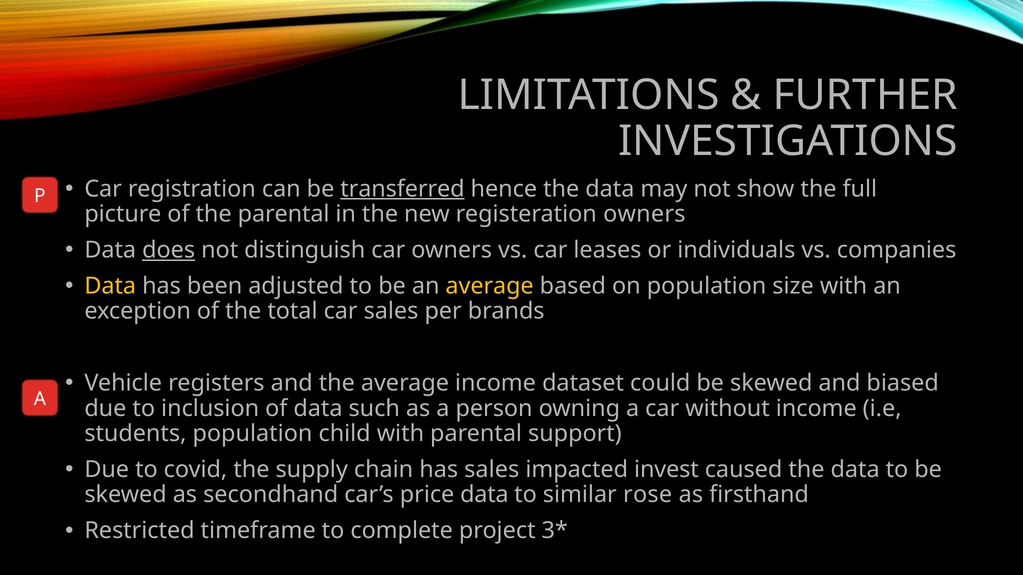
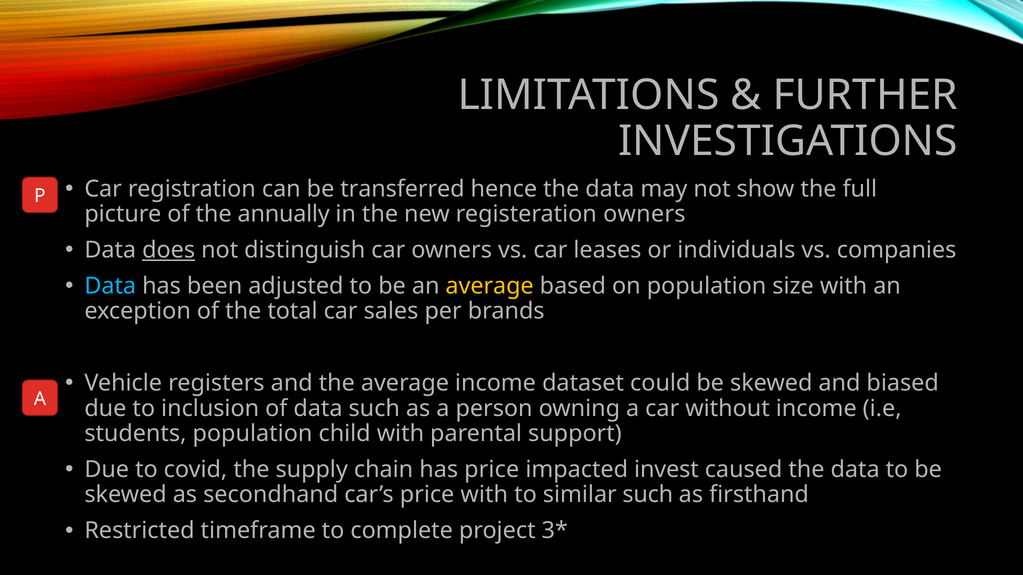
transferred underline: present -> none (402, 189)
the parental: parental -> annually (284, 214)
Data colour: yellow -> light blue (110, 286)
has sales: sales -> price (492, 470)
price data: data -> with (484, 495)
similar rose: rose -> such (648, 495)
